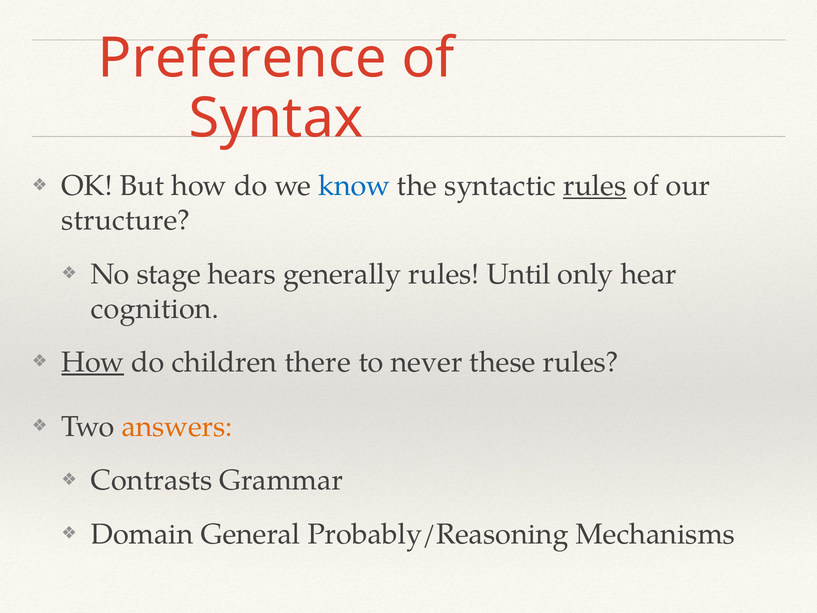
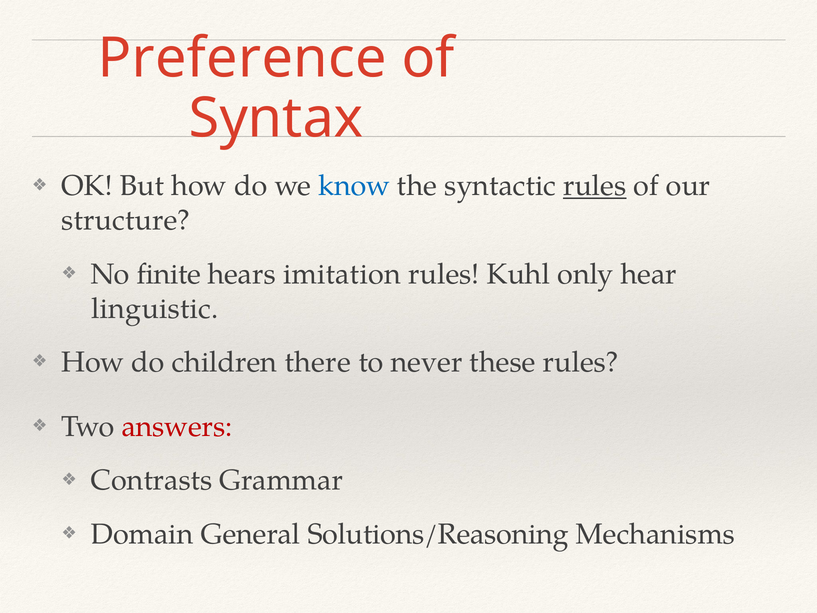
stage: stage -> finite (169, 274)
generally: generally -> imitation (342, 274)
Until: Until -> Kuhl (518, 274)
cognition: cognition -> linguistic (155, 308)
How underline: present -> none (93, 362)
answers colour: orange -> red (177, 427)
Probably/Reasoning: Probably/Reasoning -> Solutions/Reasoning (438, 534)
